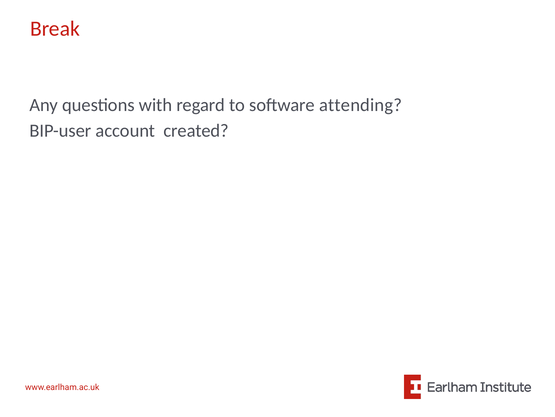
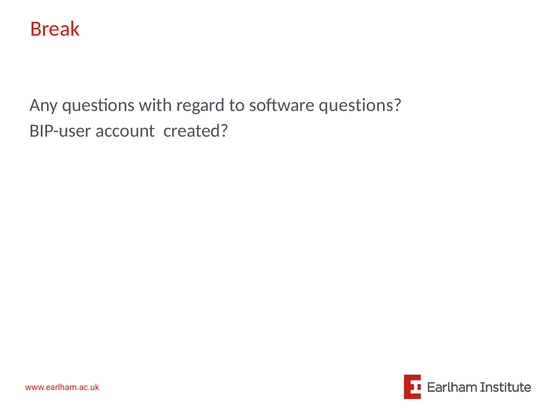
software attending: attending -> questions (361, 105)
